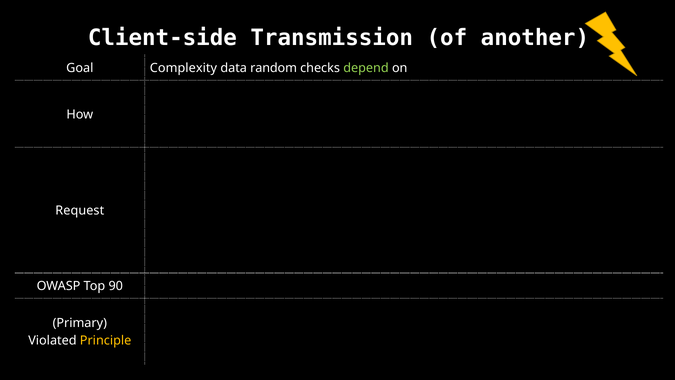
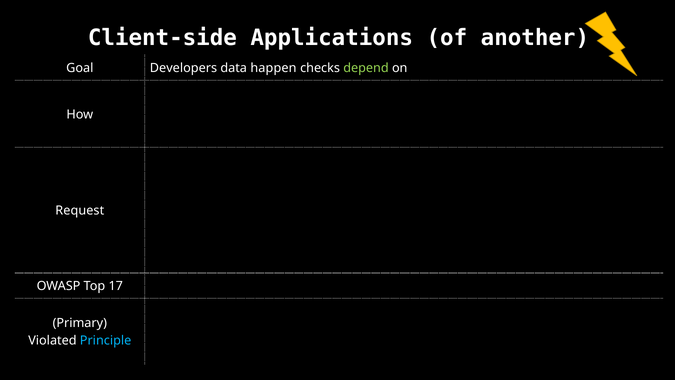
Transmission: Transmission -> Applications (332, 38)
Complexity: Complexity -> Developers (183, 68)
random: random -> happen (273, 68)
90: 90 -> 17 (116, 286)
Principle colour: yellow -> light blue (106, 340)
